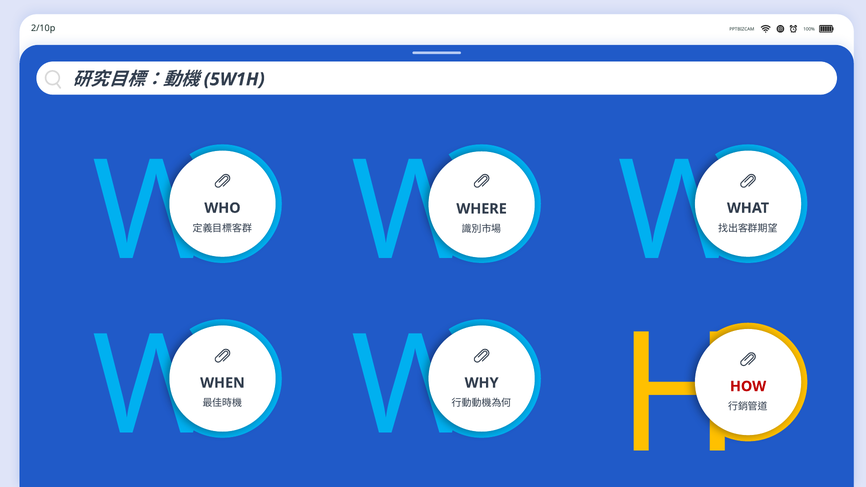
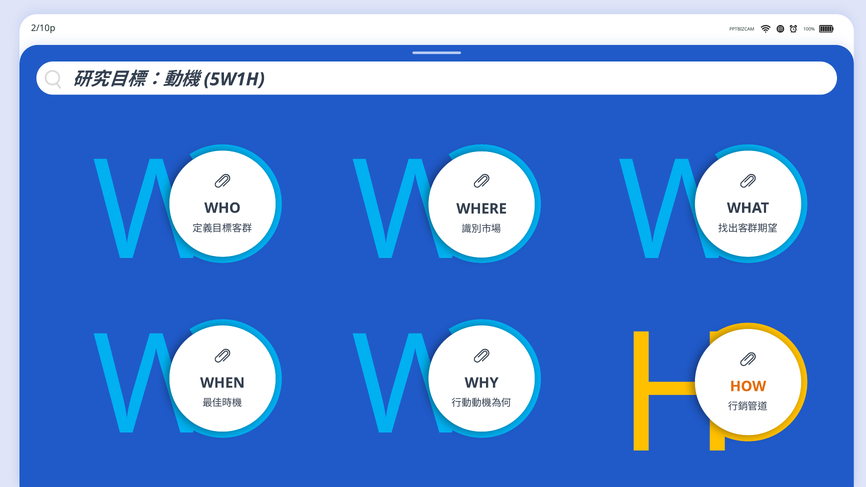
HOW colour: red -> orange (748, 386)
